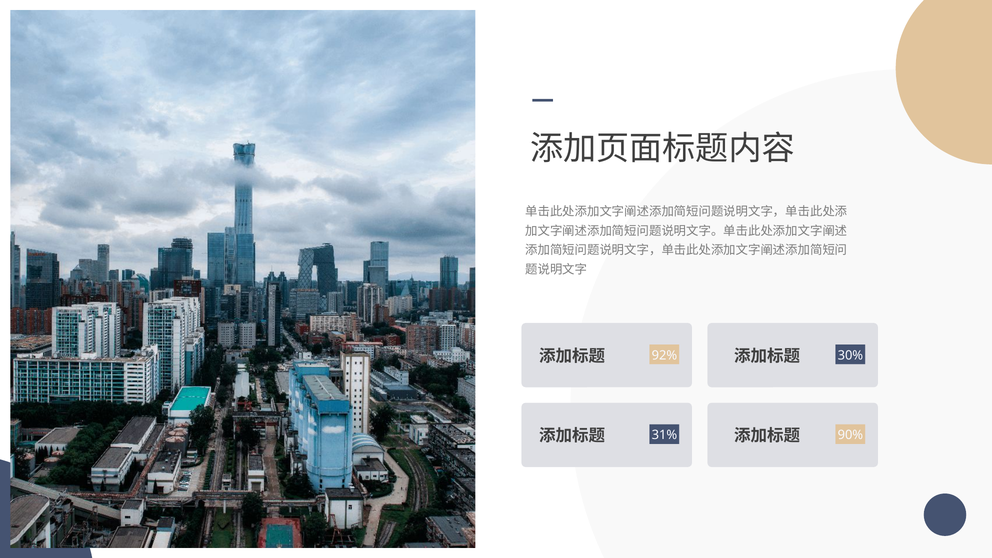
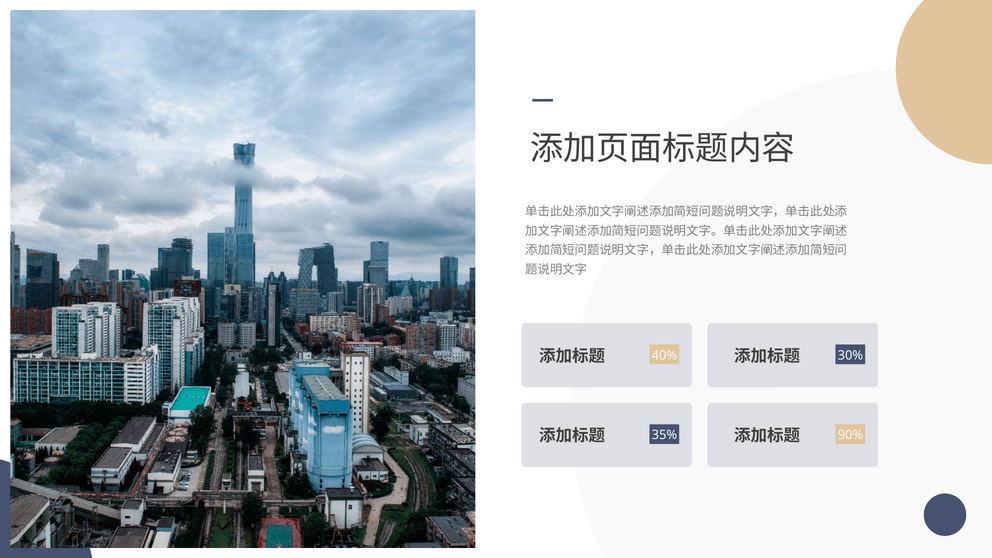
92%: 92% -> 40% (664, 355)
31%: 31% -> 35% (664, 435)
